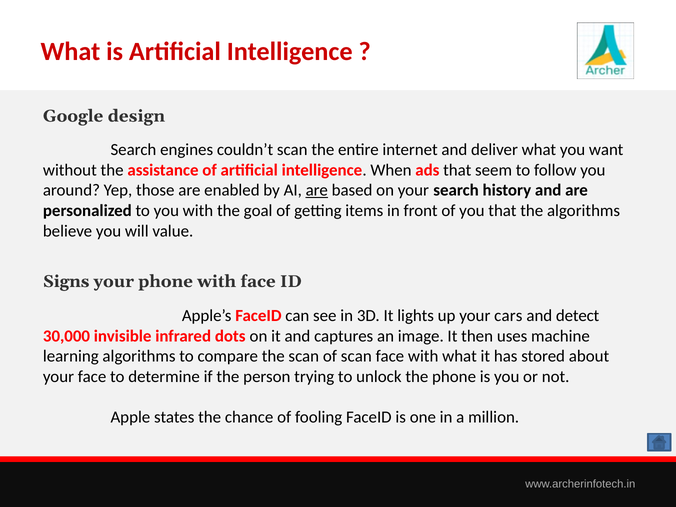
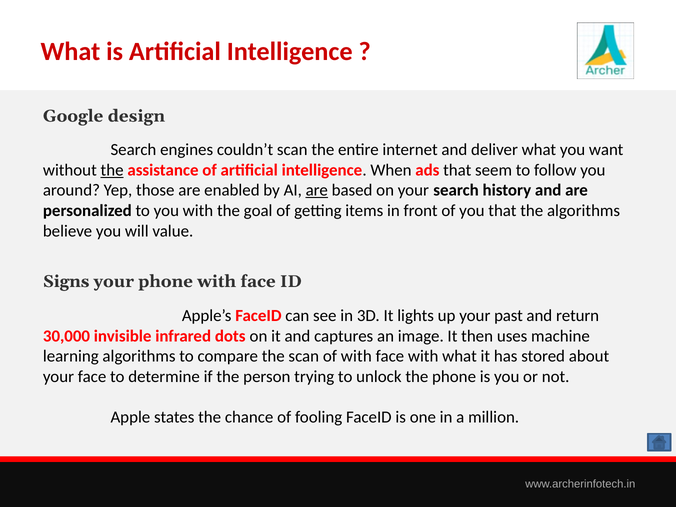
the underline: none -> present (112, 170)
cars: cars -> past (508, 316)
detect: detect -> return (578, 316)
of scan: scan -> with (356, 356)
